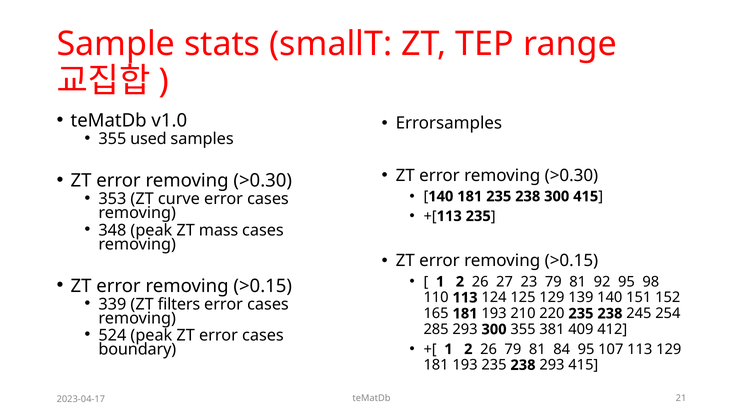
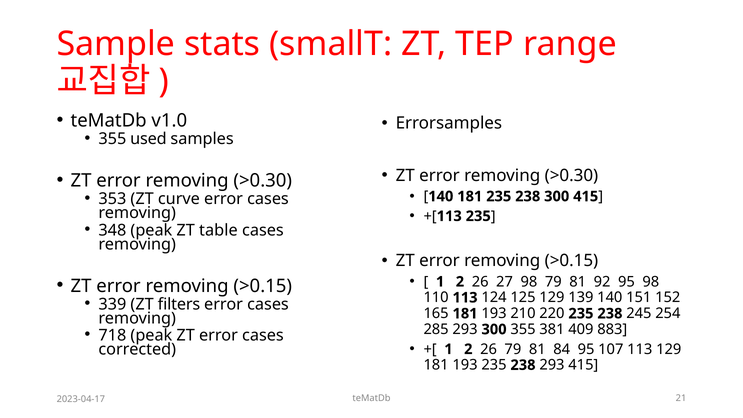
mass: mass -> table (218, 230)
27 23: 23 -> 98 (529, 282)
412: 412 -> 883 (612, 329)
524: 524 -> 718 (112, 335)
boundary: boundary -> corrected (137, 349)
